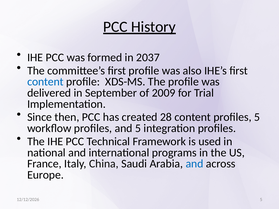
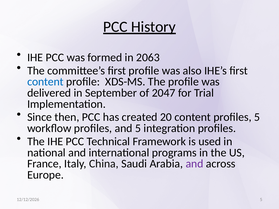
2037: 2037 -> 2063 (148, 58)
2009: 2009 -> 2047 (164, 93)
28: 28 -> 20 (166, 117)
and colour: blue -> purple (194, 164)
